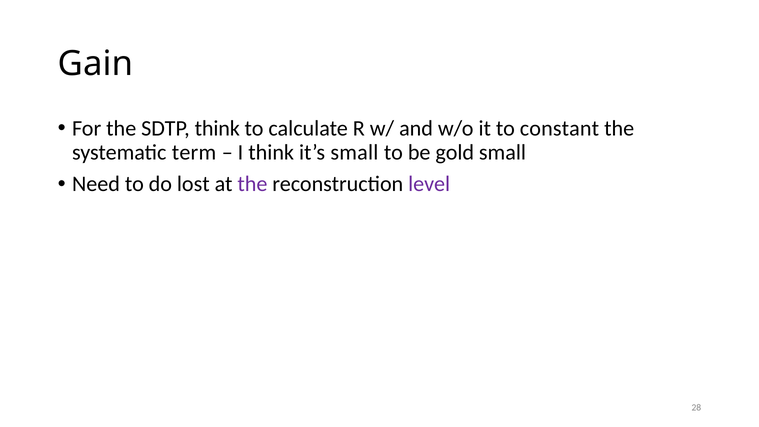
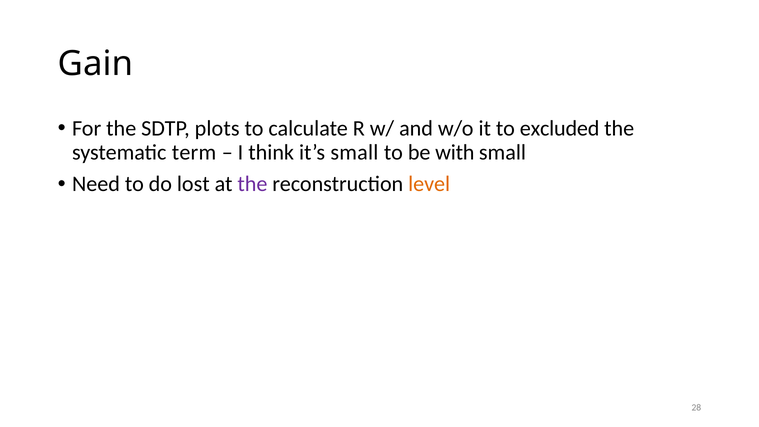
SDTP think: think -> plots (217, 128)
constant: constant -> excluded (560, 128)
gold: gold -> with (455, 152)
level colour: purple -> orange (429, 184)
